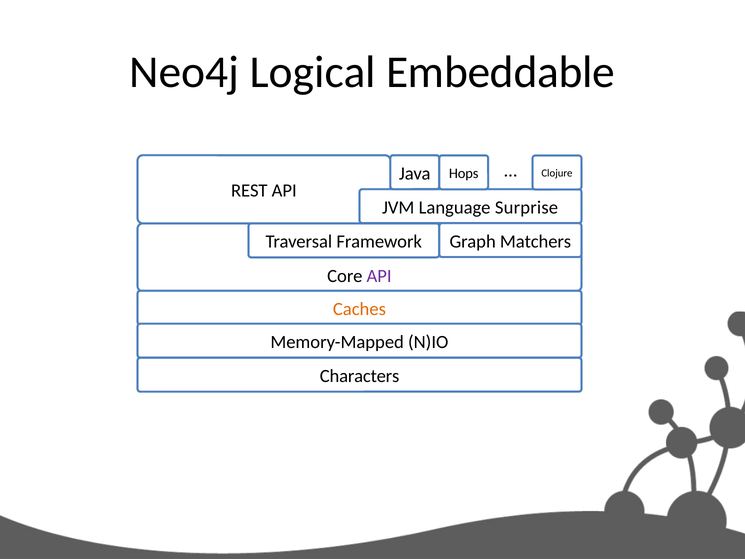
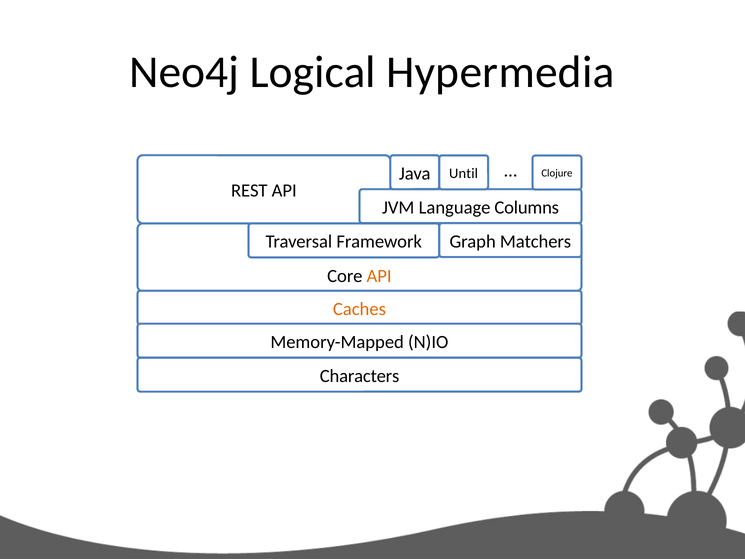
Embeddable: Embeddable -> Hypermedia (500, 72)
Hops: Hops -> Until (464, 173)
Surprise: Surprise -> Columns (527, 207)
API colour: purple -> orange (379, 276)
